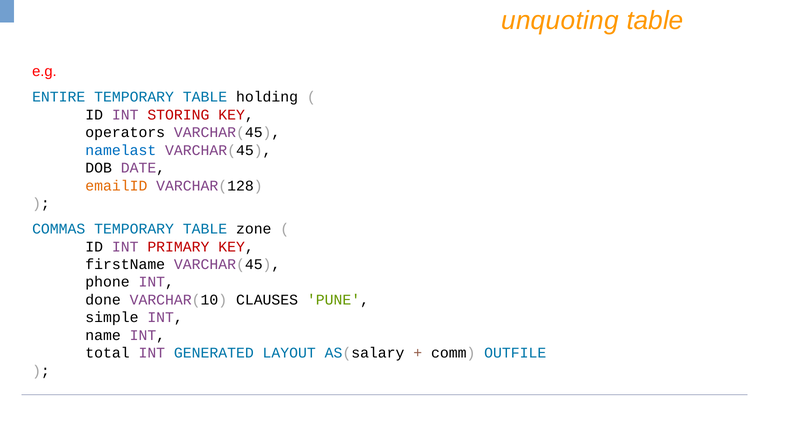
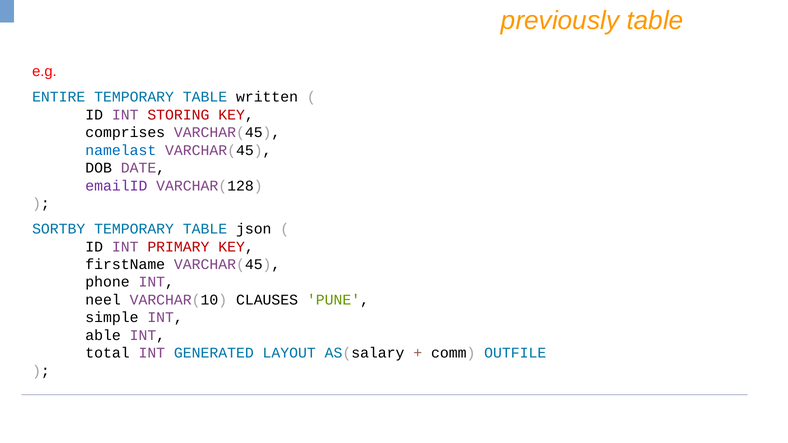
unquoting: unquoting -> previously (560, 21)
holding: holding -> written (267, 97)
operators: operators -> comprises (125, 133)
emailID colour: orange -> purple (116, 186)
COMMAS: COMMAS -> SORTBY (59, 229)
zone: zone -> json (254, 229)
done: done -> neel (103, 300)
name: name -> able (103, 335)
